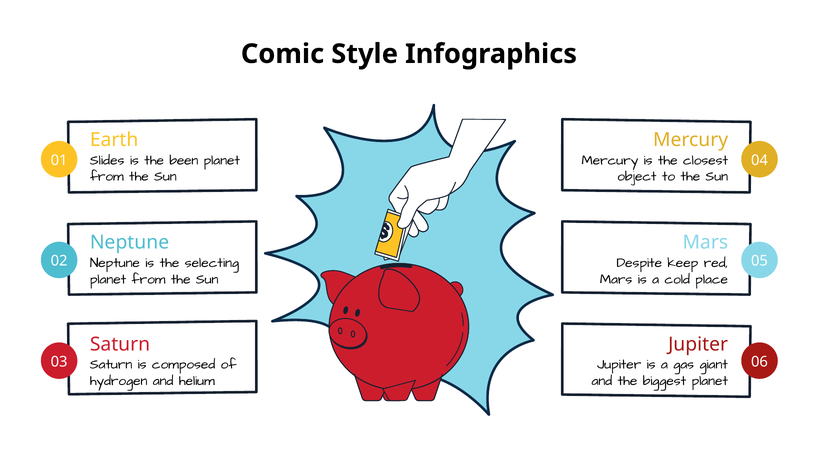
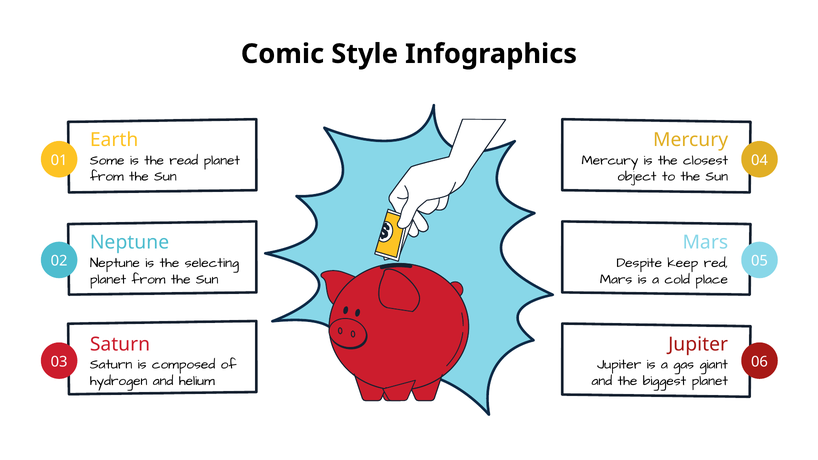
Slides: Slides -> Some (107, 160)
been: been -> read (184, 160)
